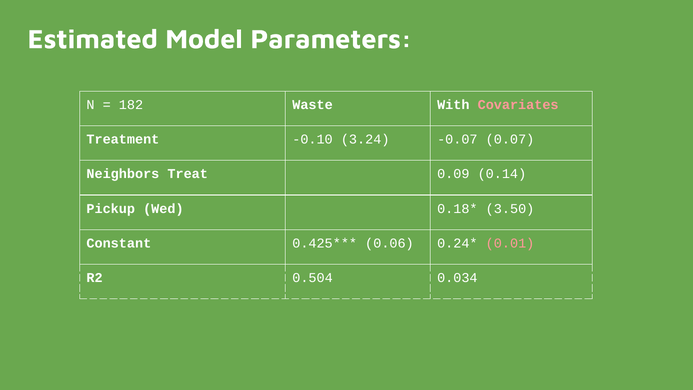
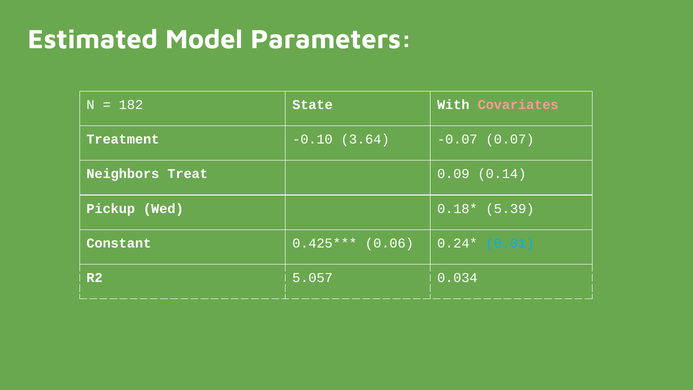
Waste: Waste -> State (313, 105)
3.24: 3.24 -> 3.64 (365, 139)
3.50: 3.50 -> 5.39 (510, 209)
0.01 colour: pink -> light blue (510, 243)
0.504: 0.504 -> 5.057 (313, 278)
